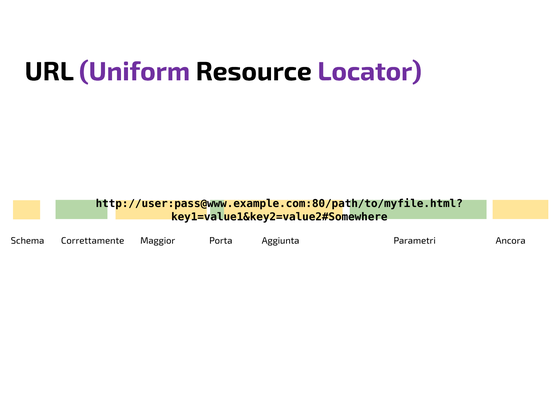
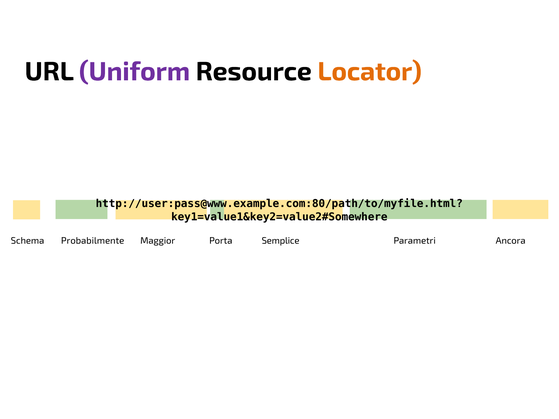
Locator colour: purple -> orange (370, 72)
Correttamente: Correttamente -> Probabilmente (93, 241)
Aggiunta: Aggiunta -> Semplice (281, 241)
